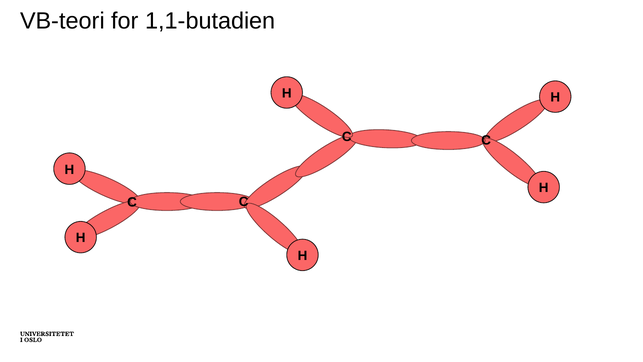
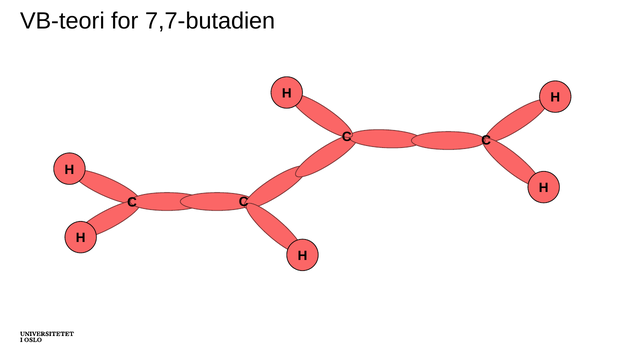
1,1-butadien: 1,1-butadien -> 7,7-butadien (210, 21)
